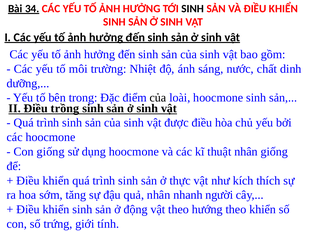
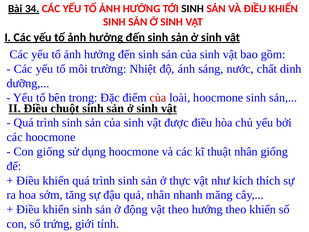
của colour: black -> red (158, 98)
trồng: trồng -> chuột (65, 108)
người: người -> măng (219, 195)
